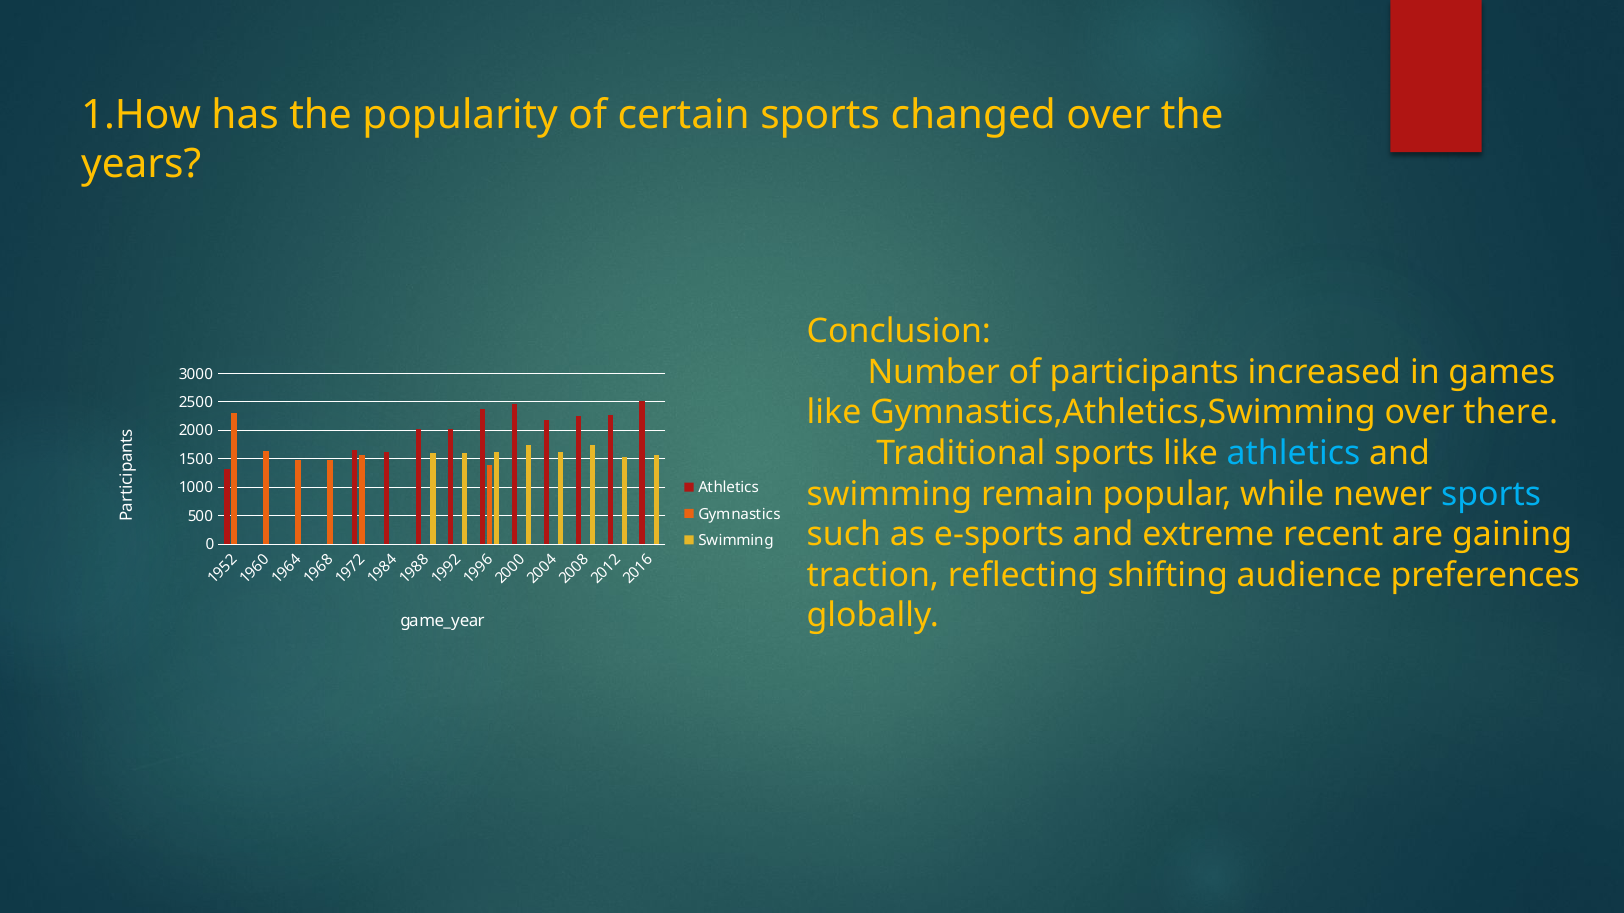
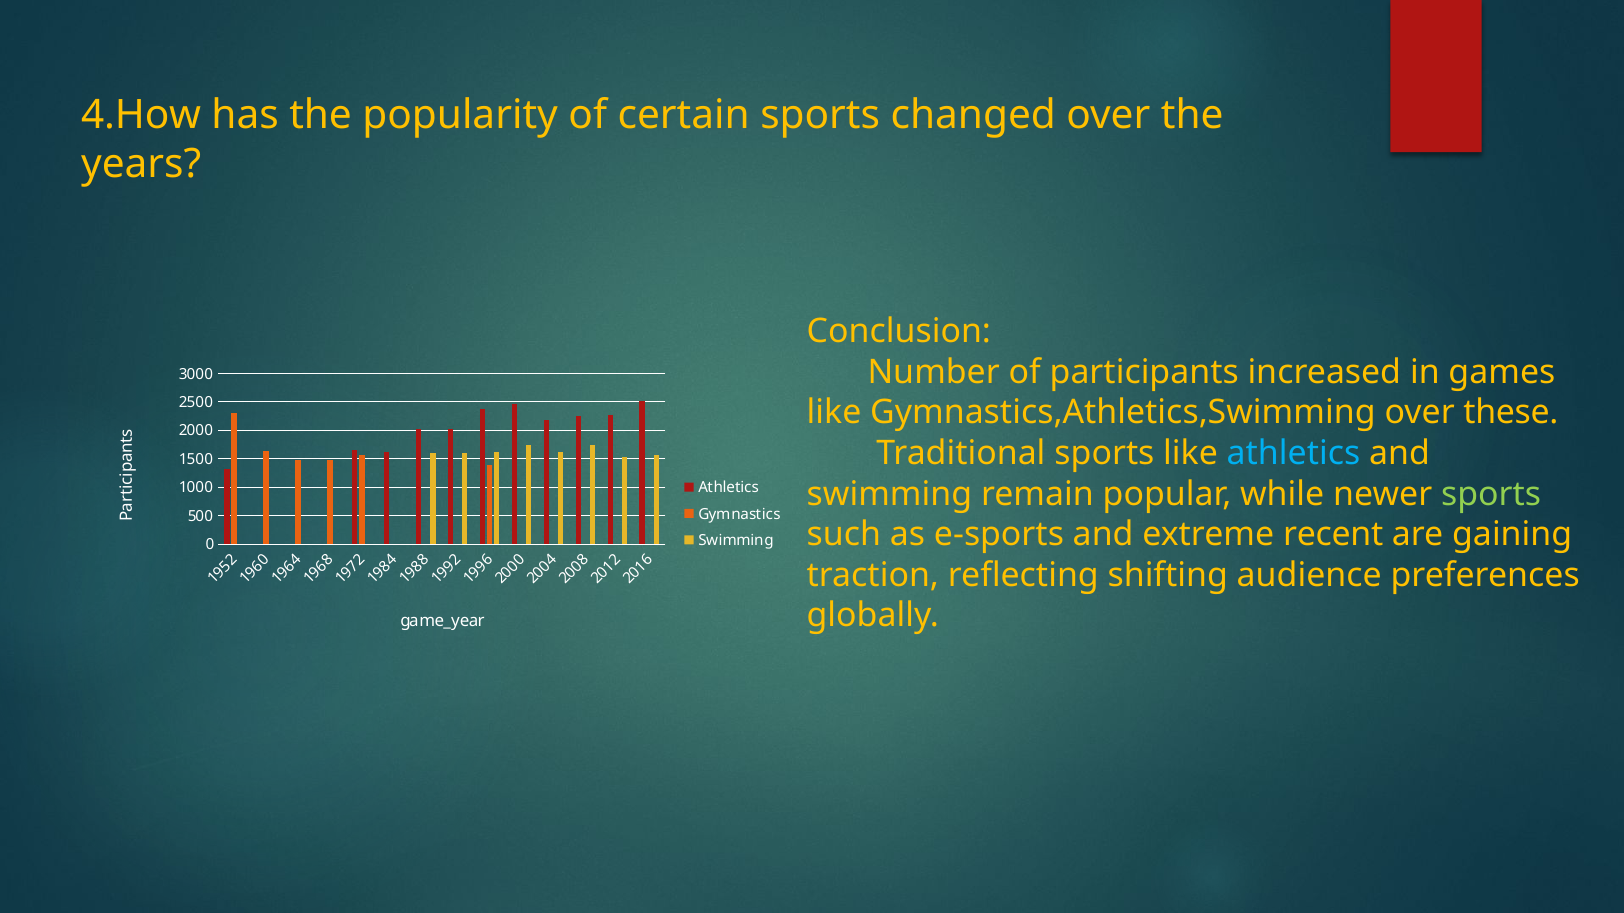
1.How: 1.How -> 4.How (141, 116)
there: there -> these (1511, 413)
sports colour: light blue -> light green (1491, 494)
